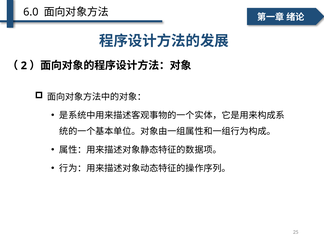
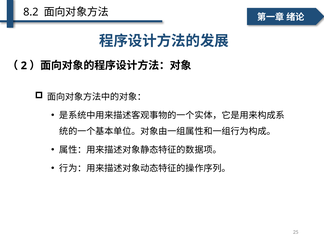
6.0: 6.0 -> 8.2 (31, 12)
